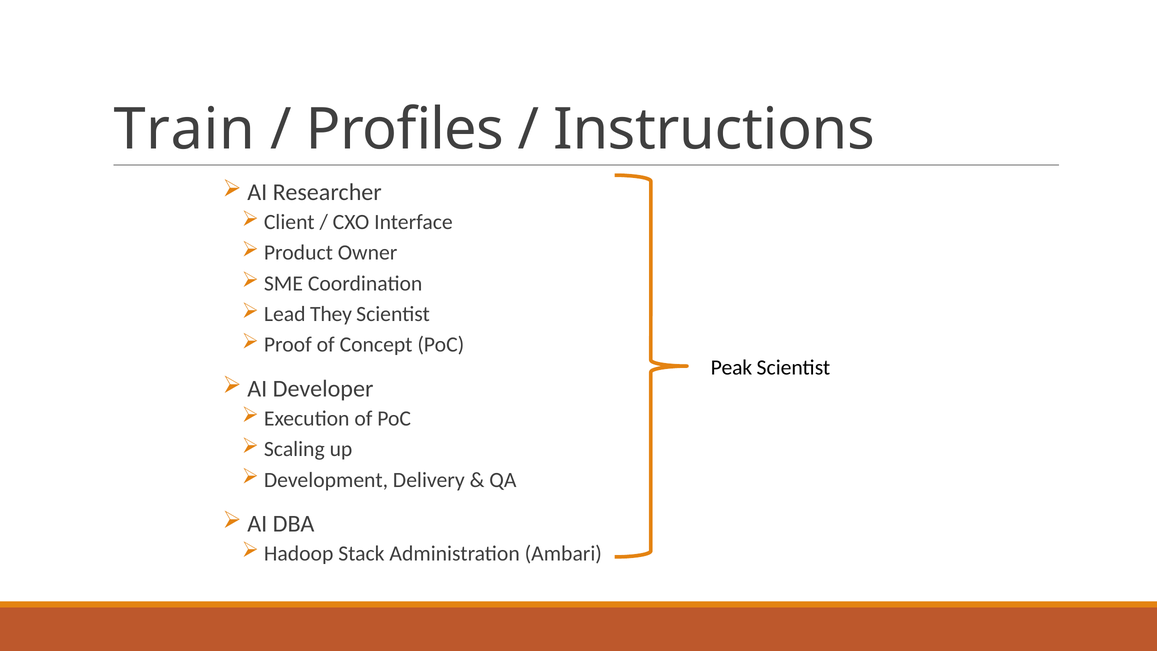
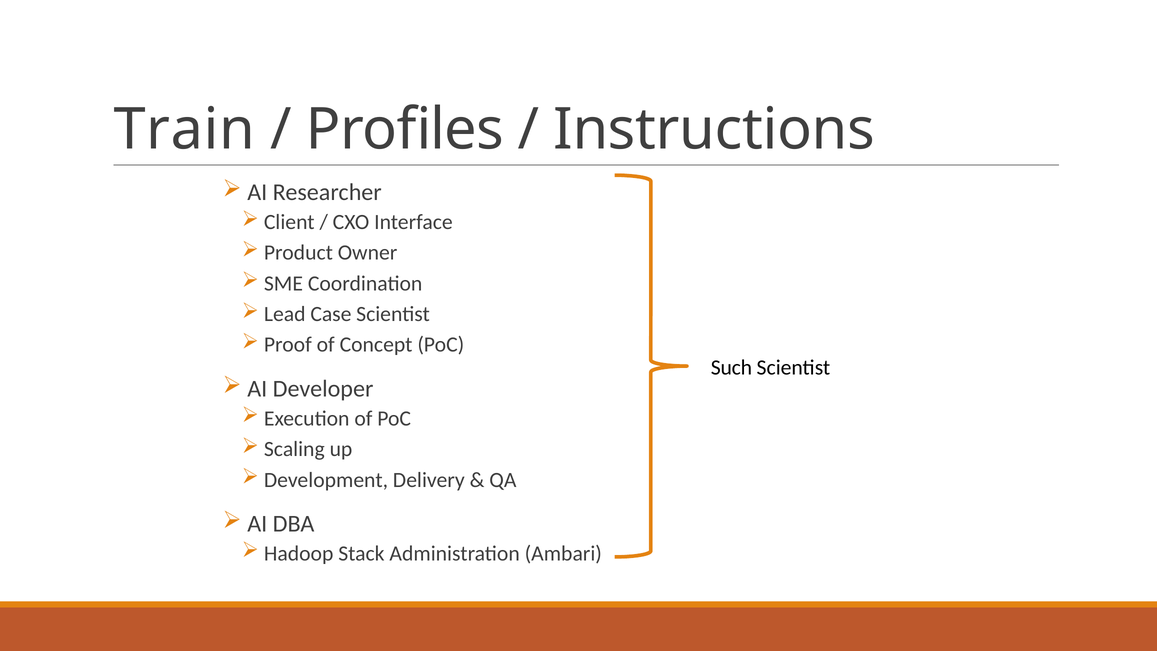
They: They -> Case (331, 314)
Peak: Peak -> Such (731, 367)
